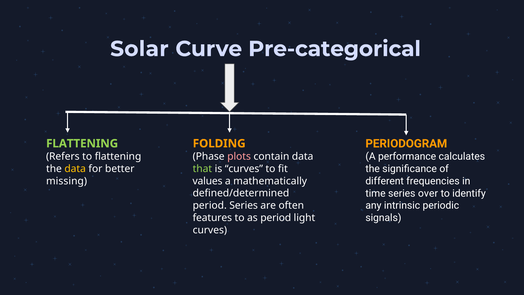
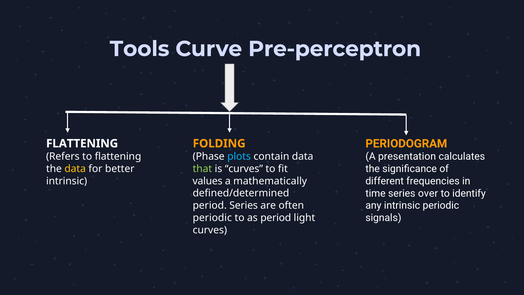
Solar: Solar -> Tools (140, 49)
Pre-categorical: Pre-categorical -> Pre-perceptron (335, 49)
FLATTENING colour: light green -> white (82, 143)
performance: performance -> presentation (407, 156)
plots colour: pink -> light blue (239, 156)
missing: missing -> intrinsic (67, 181)
features: features -> periodic (212, 218)
